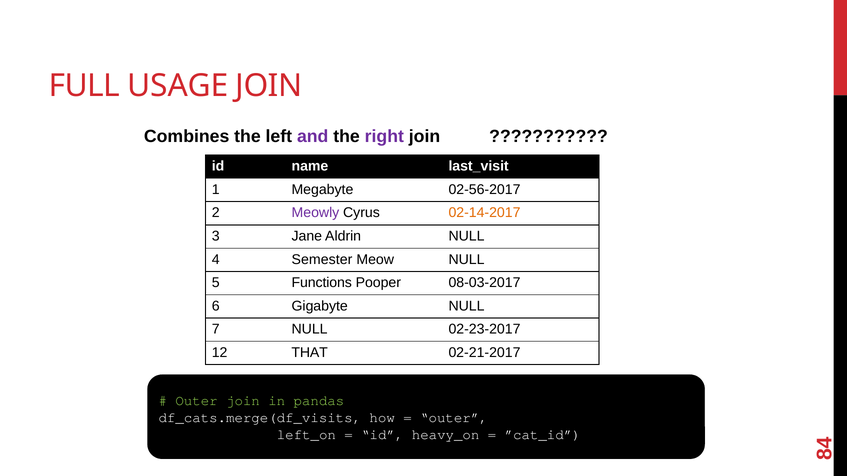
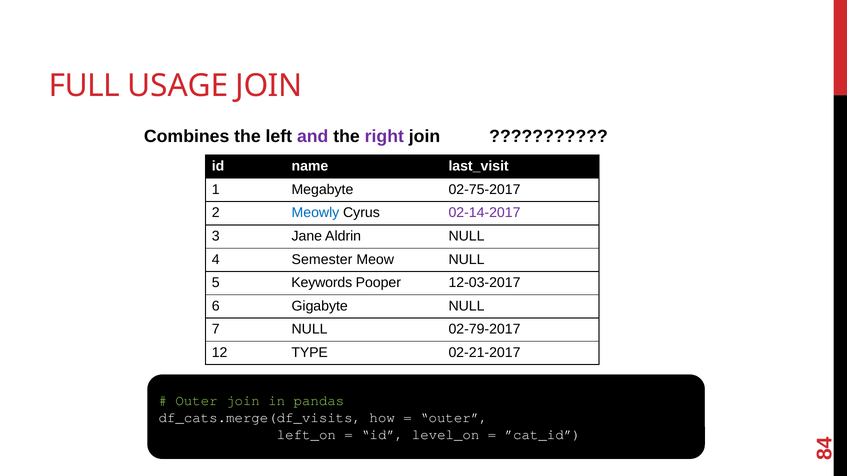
02-56-2017: 02-56-2017 -> 02-75-2017 (485, 190)
Meowly colour: purple -> blue (315, 213)
02-14-2017 colour: orange -> purple (485, 213)
Functions: Functions -> Keywords (322, 283)
08-03-2017: 08-03-2017 -> 12-03-2017 (485, 283)
02-23-2017: 02-23-2017 -> 02-79-2017 (485, 330)
THAT: THAT -> TYPE (310, 353)
heavy_on: heavy_on -> level_on (446, 435)
